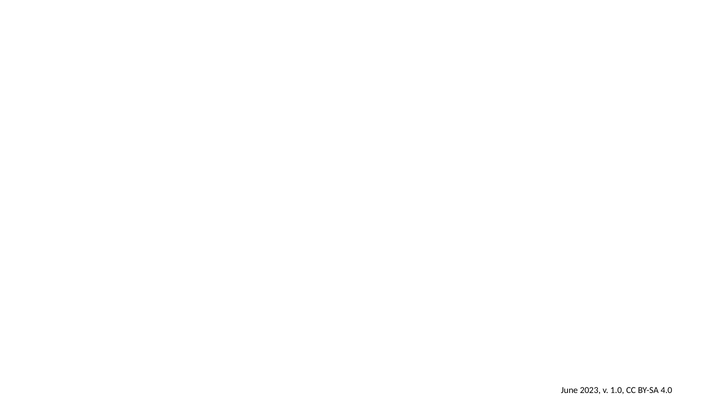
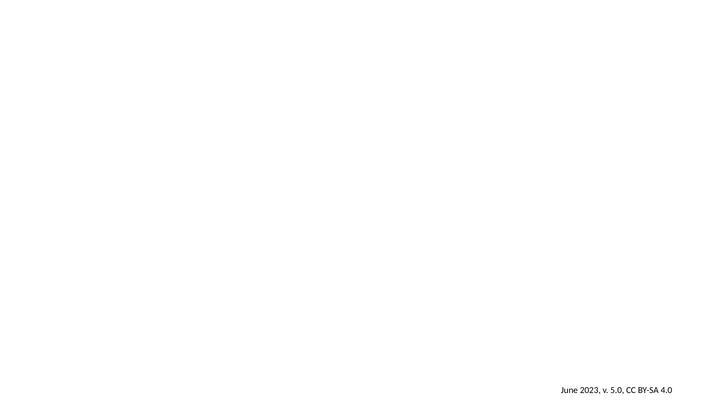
1.0: 1.0 -> 5.0 (617, 391)
